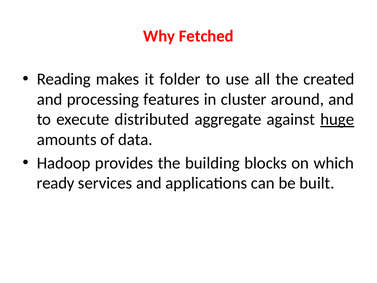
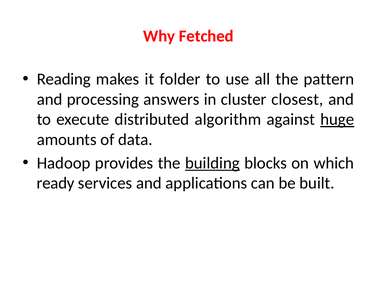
created: created -> pattern (329, 79)
features: features -> answers (171, 99)
around: around -> closest (297, 99)
aggregate: aggregate -> algorithm (228, 119)
building underline: none -> present (212, 163)
